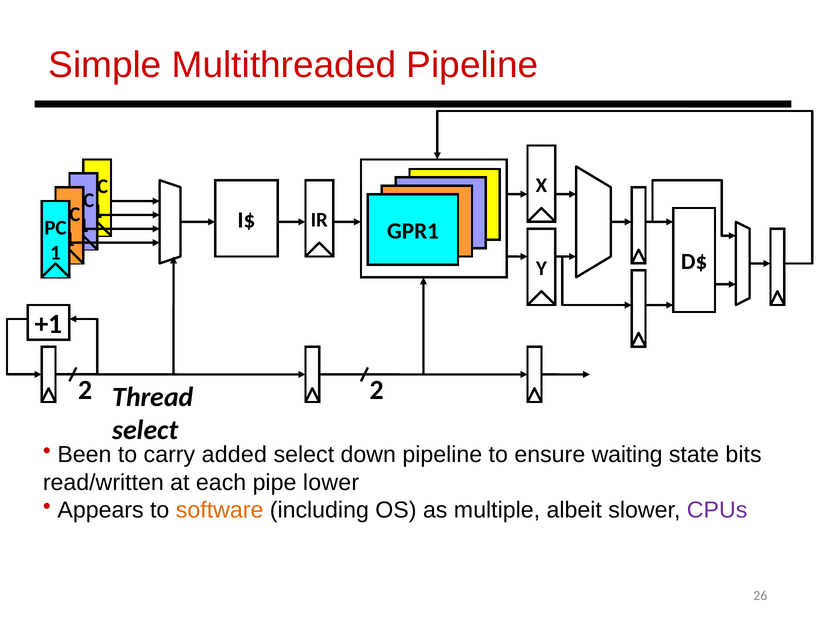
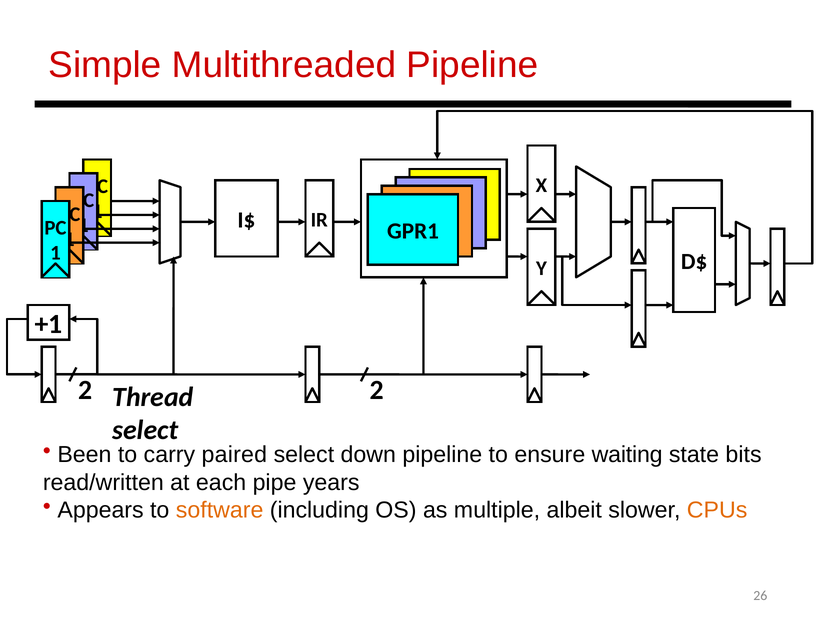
added: added -> paired (234, 455)
lower: lower -> years (331, 483)
CPUs colour: purple -> orange (717, 511)
